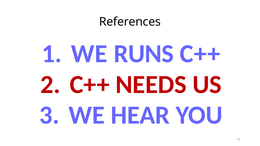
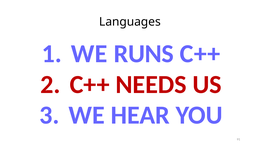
References: References -> Languages (130, 22)
